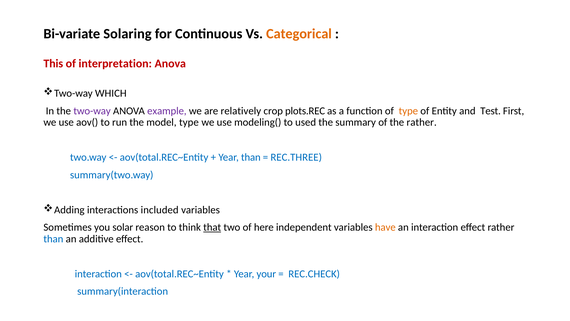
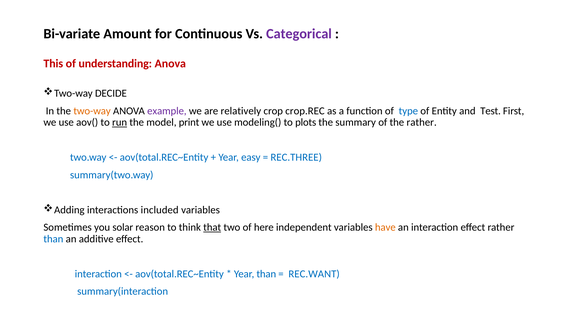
Solaring: Solaring -> Amount (127, 34)
Categorical colour: orange -> purple (299, 34)
interpretation: interpretation -> understanding (115, 63)
WHICH: WHICH -> DECIDE (111, 93)
two-way colour: purple -> orange (92, 111)
plots.REC: plots.REC -> crop.REC (305, 111)
type colour: orange -> blue (408, 111)
run underline: none -> present (120, 122)
model type: type -> print (189, 122)
used: used -> plots (306, 122)
Year than: than -> easy (251, 157)
Year your: your -> than (266, 274)
REC.CHECK: REC.CHECK -> REC.WANT (314, 274)
